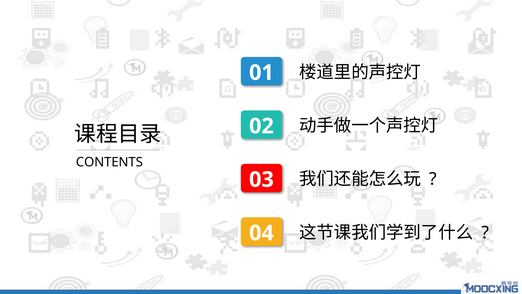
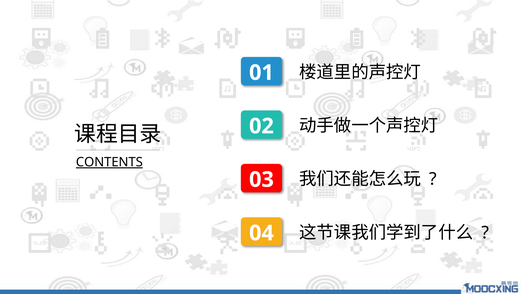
CONTENTS underline: none -> present (109, 162)
